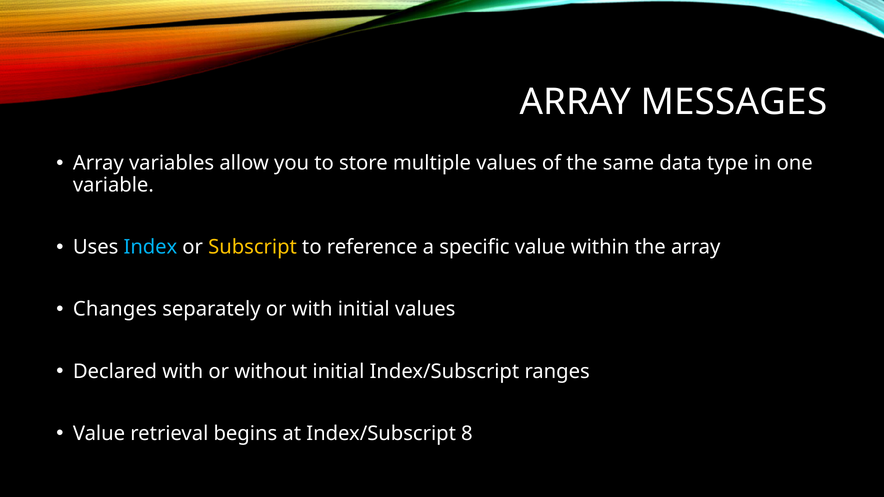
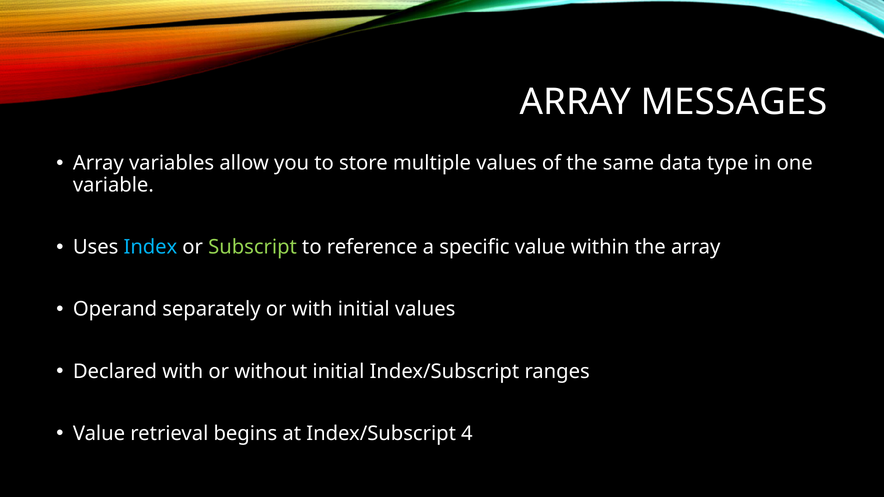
Subscript colour: yellow -> light green (253, 247)
Changes: Changes -> Operand (115, 309)
8: 8 -> 4 (467, 434)
